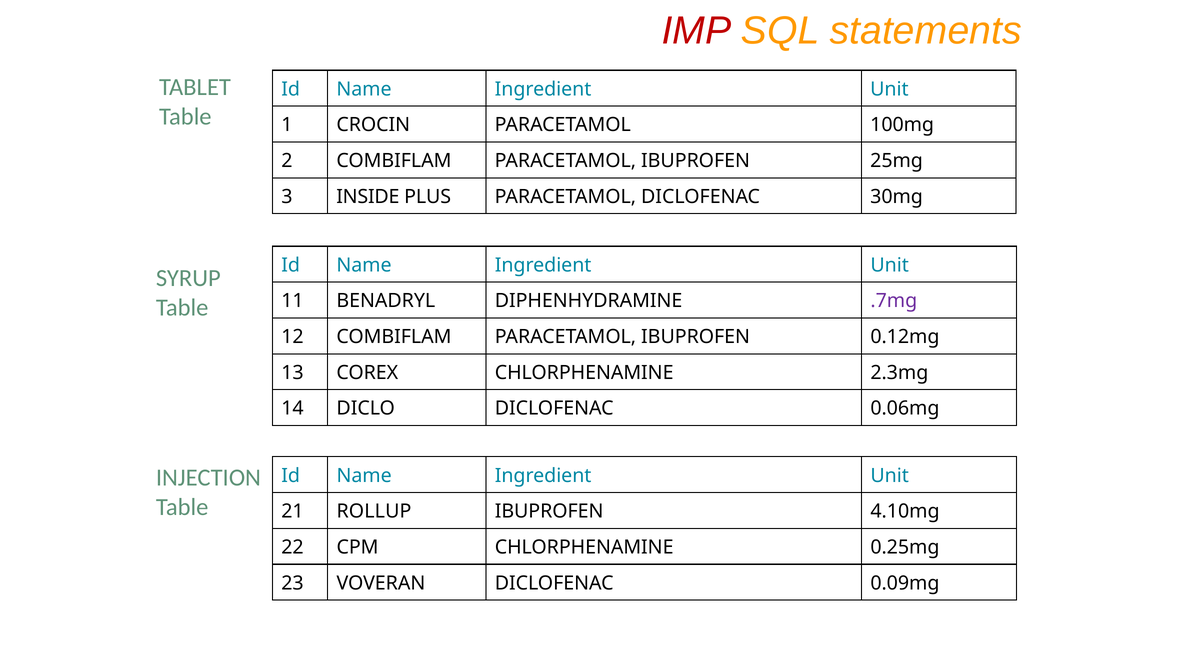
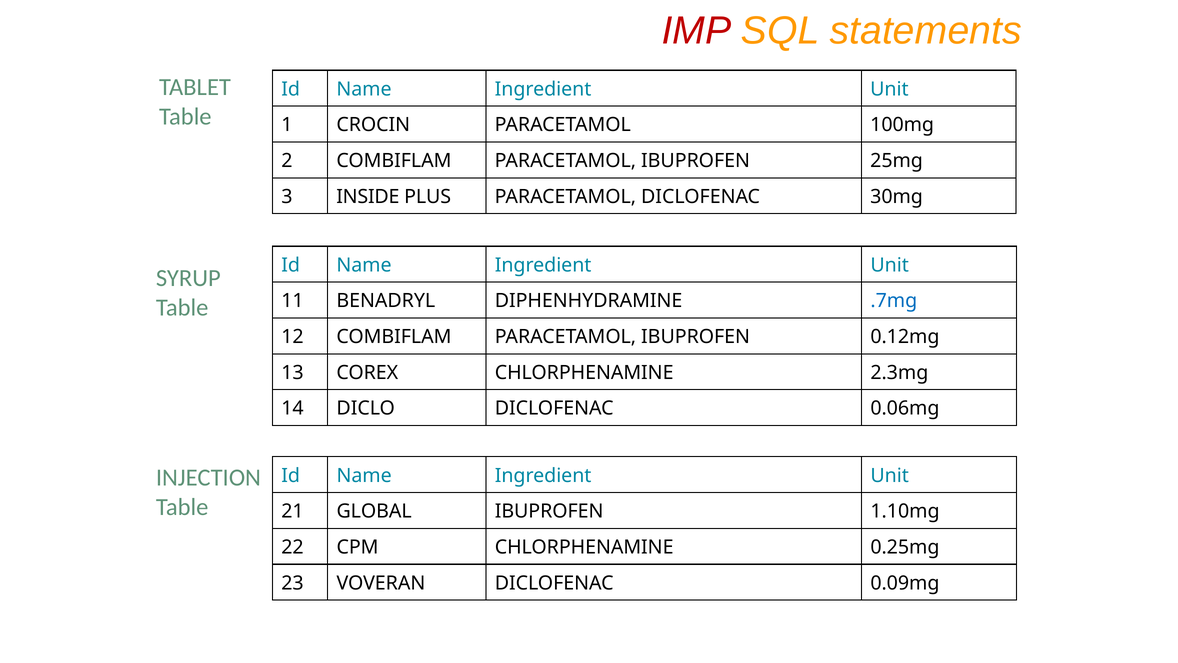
.7mg colour: purple -> blue (894, 301)
ROLLUP: ROLLUP -> GLOBAL (374, 511)
4.10mg: 4.10mg -> 1.10mg (905, 511)
